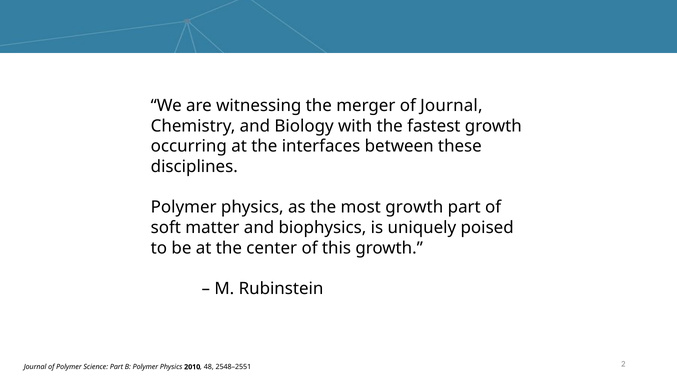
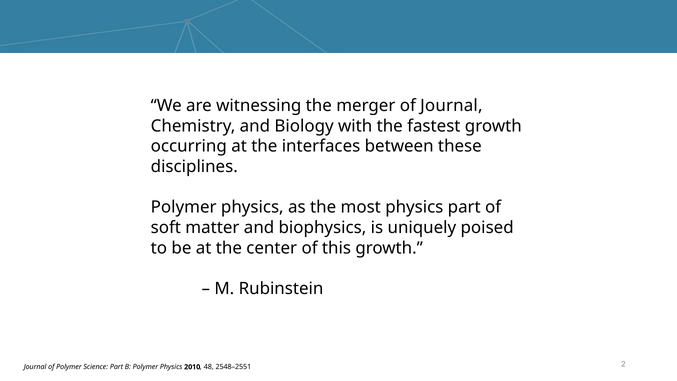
most growth: growth -> physics (414, 207)
